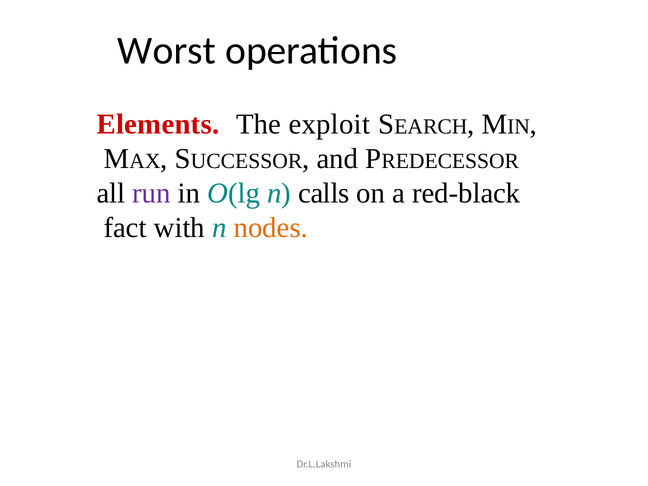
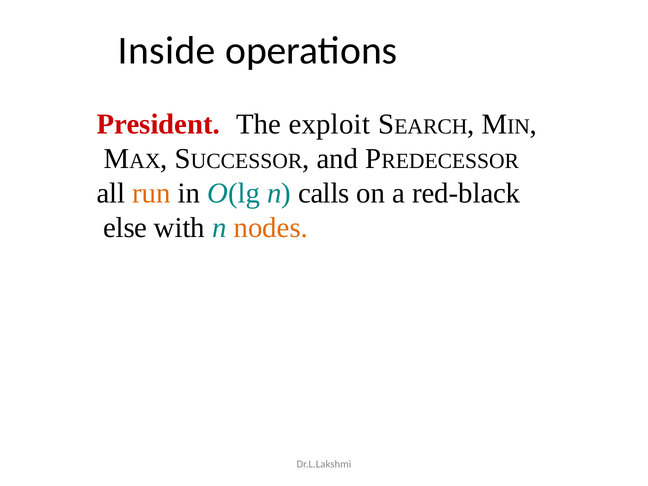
Worst: Worst -> Inside (167, 51)
Elements: Elements -> President (158, 124)
run colour: purple -> orange (152, 193)
fact: fact -> else (125, 228)
